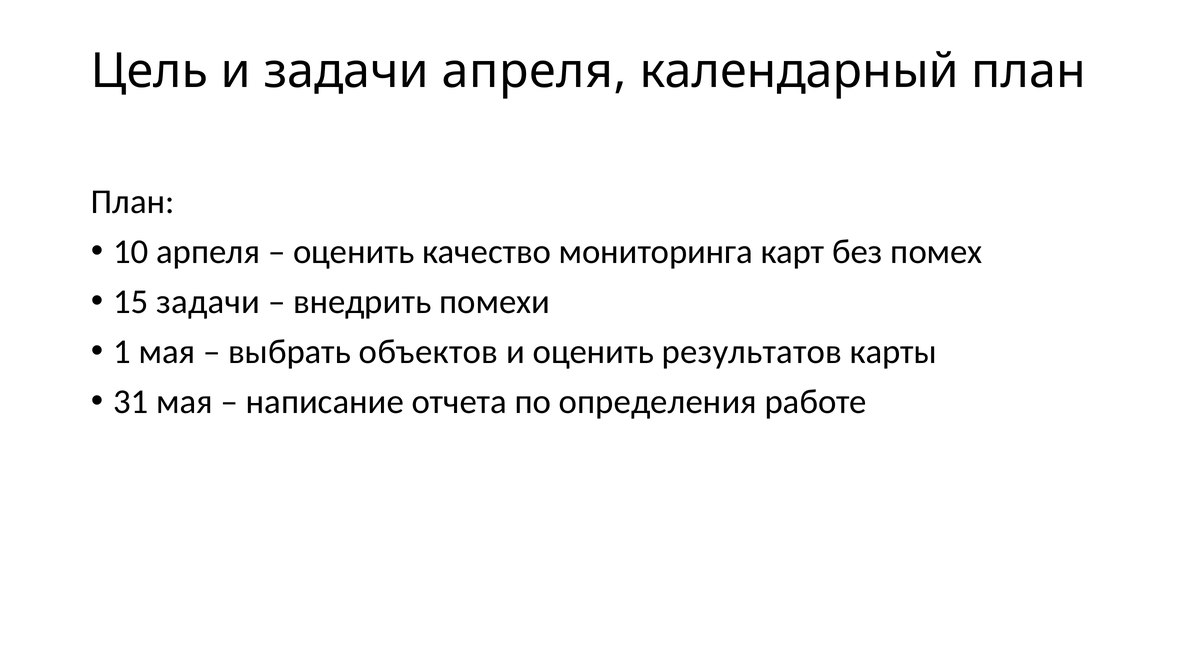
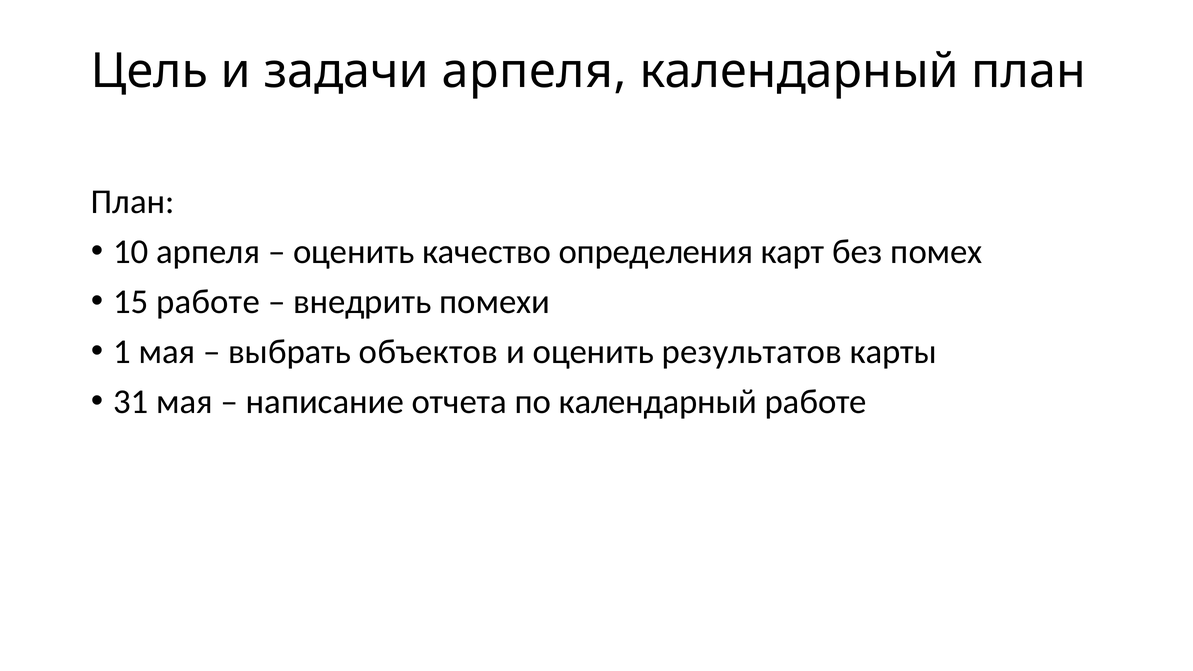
задачи апреля: апреля -> арпеля (534, 71)
мониторинга: мониторинга -> определения (656, 252)
15 задачи: задачи -> работе (208, 302)
по определения: определения -> календарный (658, 402)
